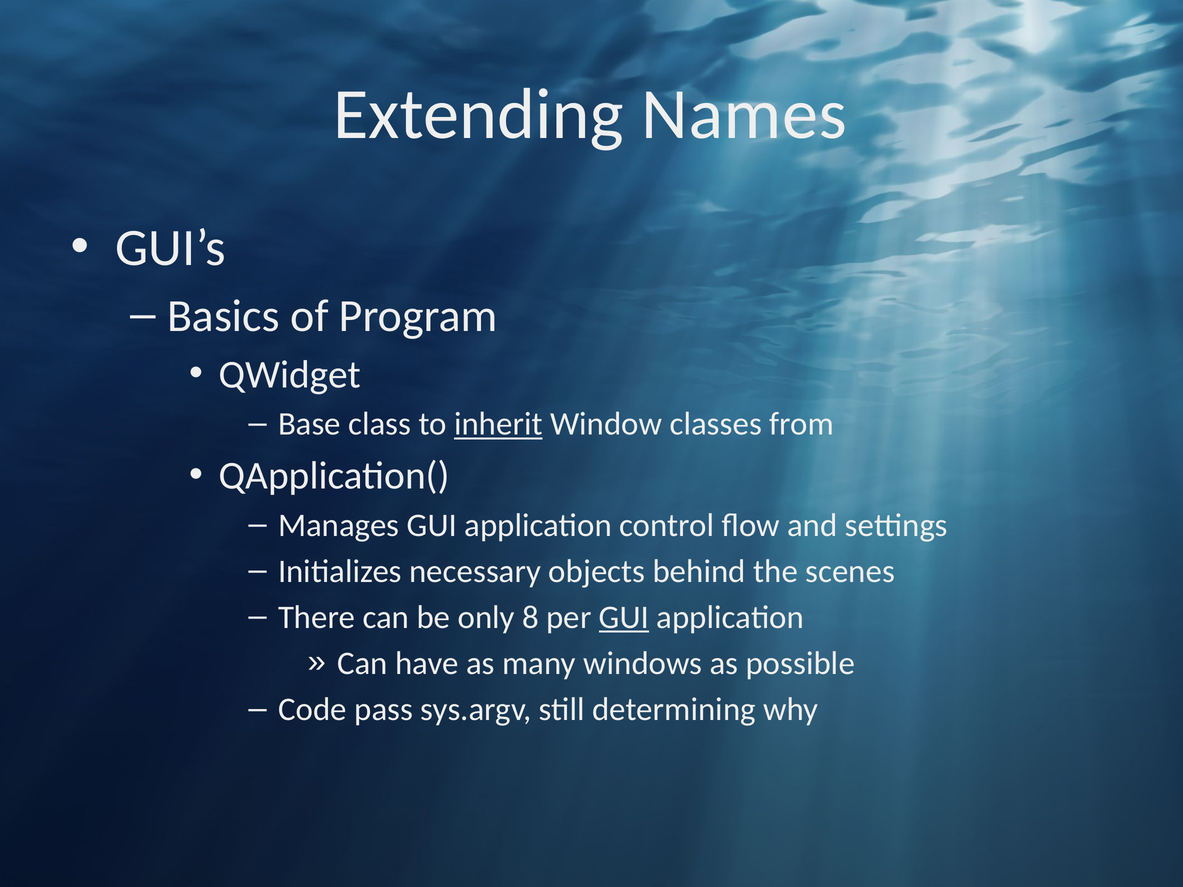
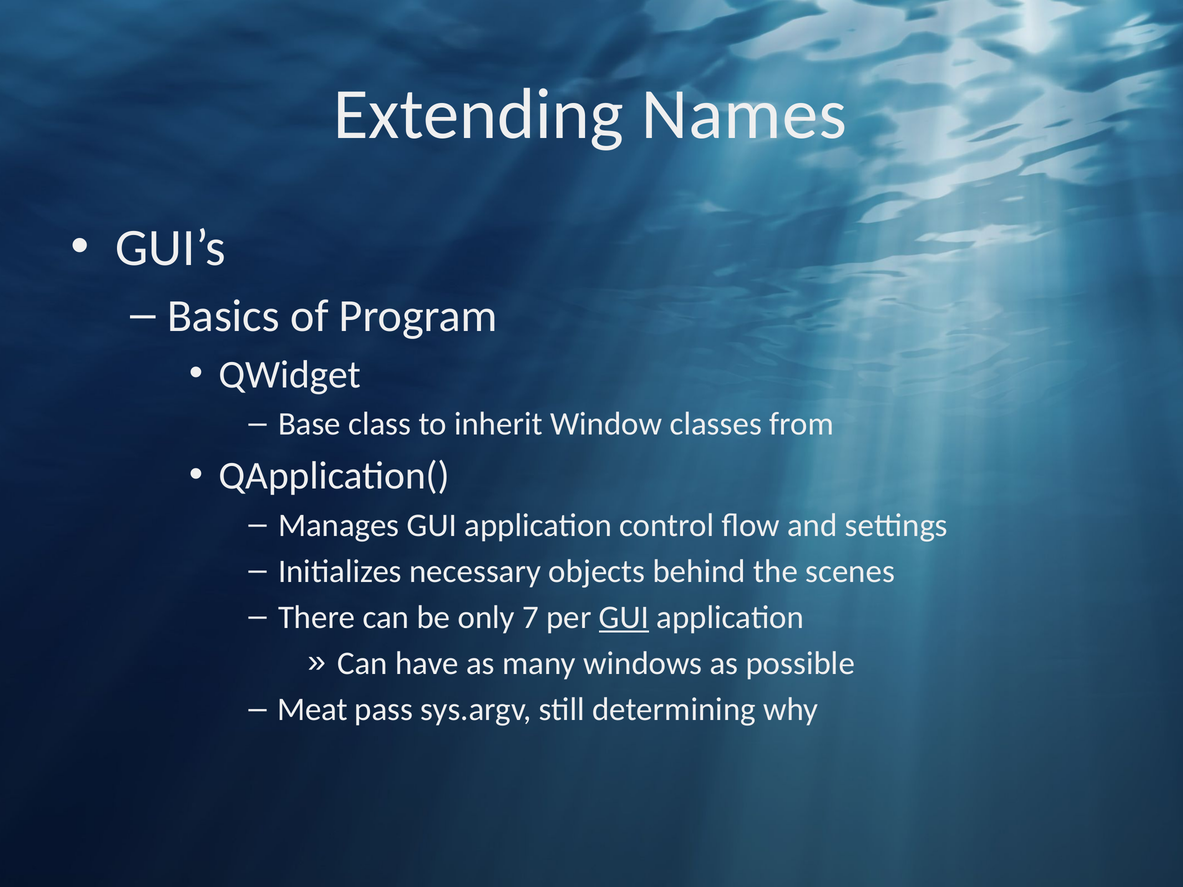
inherit underline: present -> none (498, 424)
8: 8 -> 7 (530, 618)
Code: Code -> Meat (313, 710)
